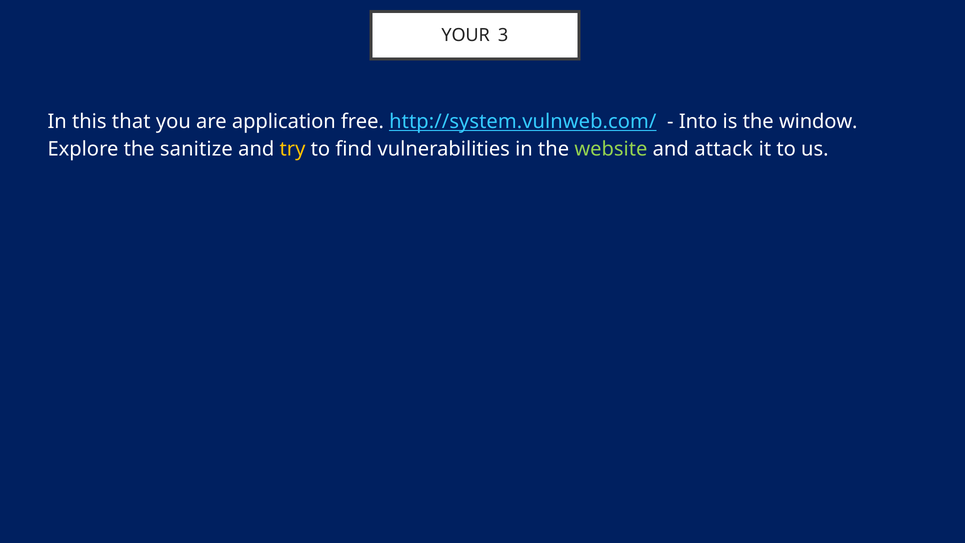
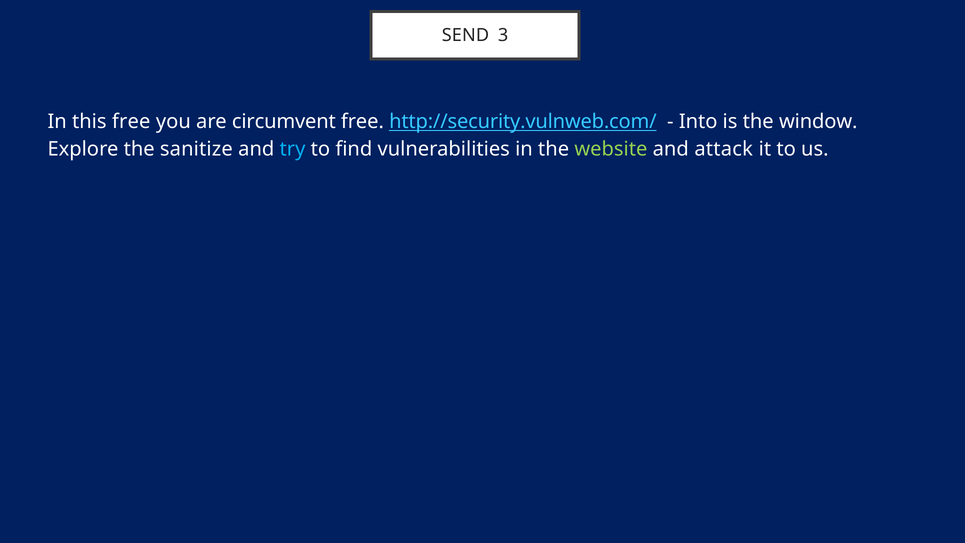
YOUR: YOUR -> SEND (465, 35)
this that: that -> free (131, 122)
application: application -> circumvent (284, 122)
http://system.vulnweb.com/: http://system.vulnweb.com/ -> http://security.vulnweb.com/ (523, 122)
try colour: yellow -> light blue (292, 149)
